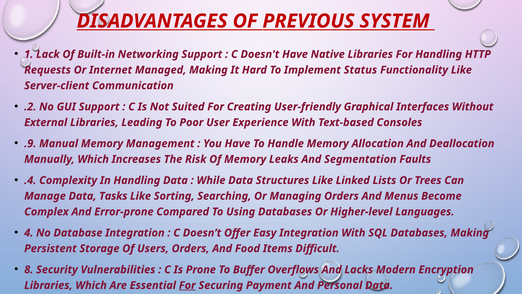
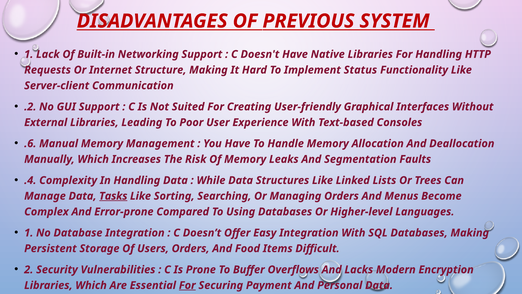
Managed: Managed -> Structure (161, 70)
.9: .9 -> .6 (30, 143)
Tasks underline: none -> present (113, 196)
4: 4 -> 1 (29, 233)
8: 8 -> 2 (29, 269)
